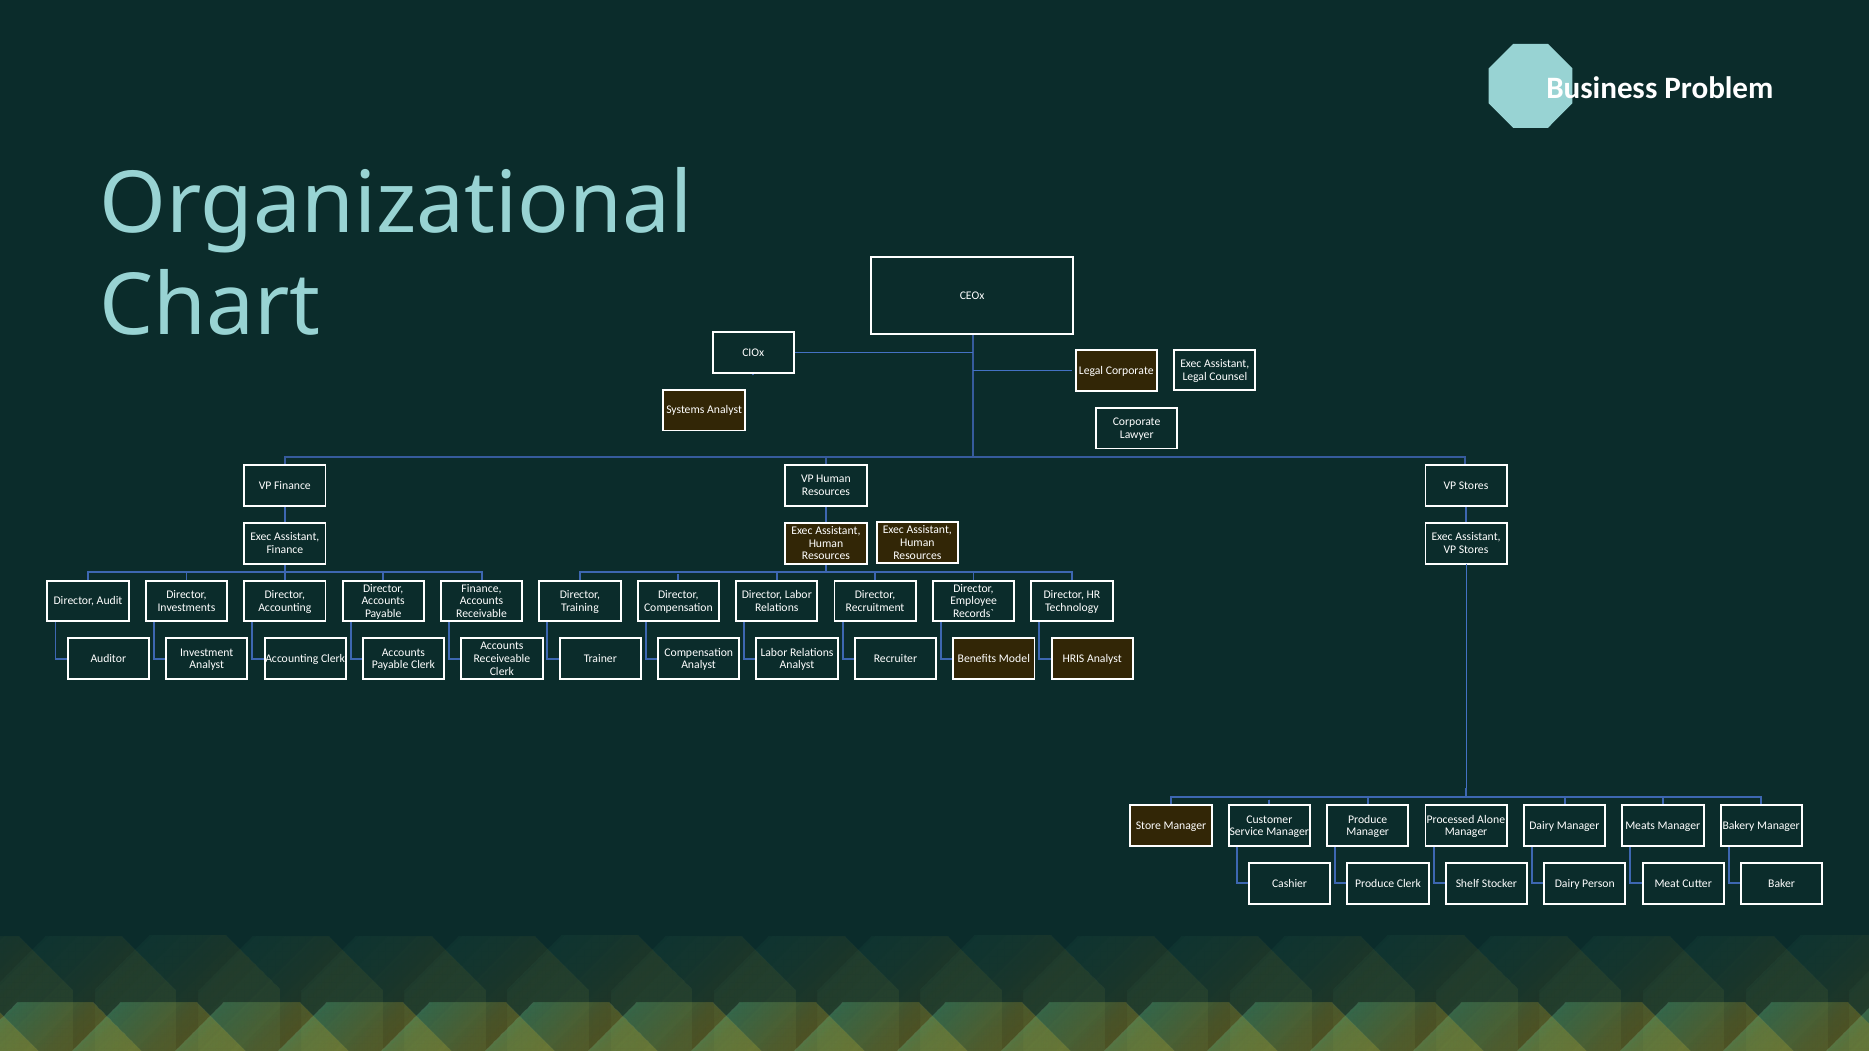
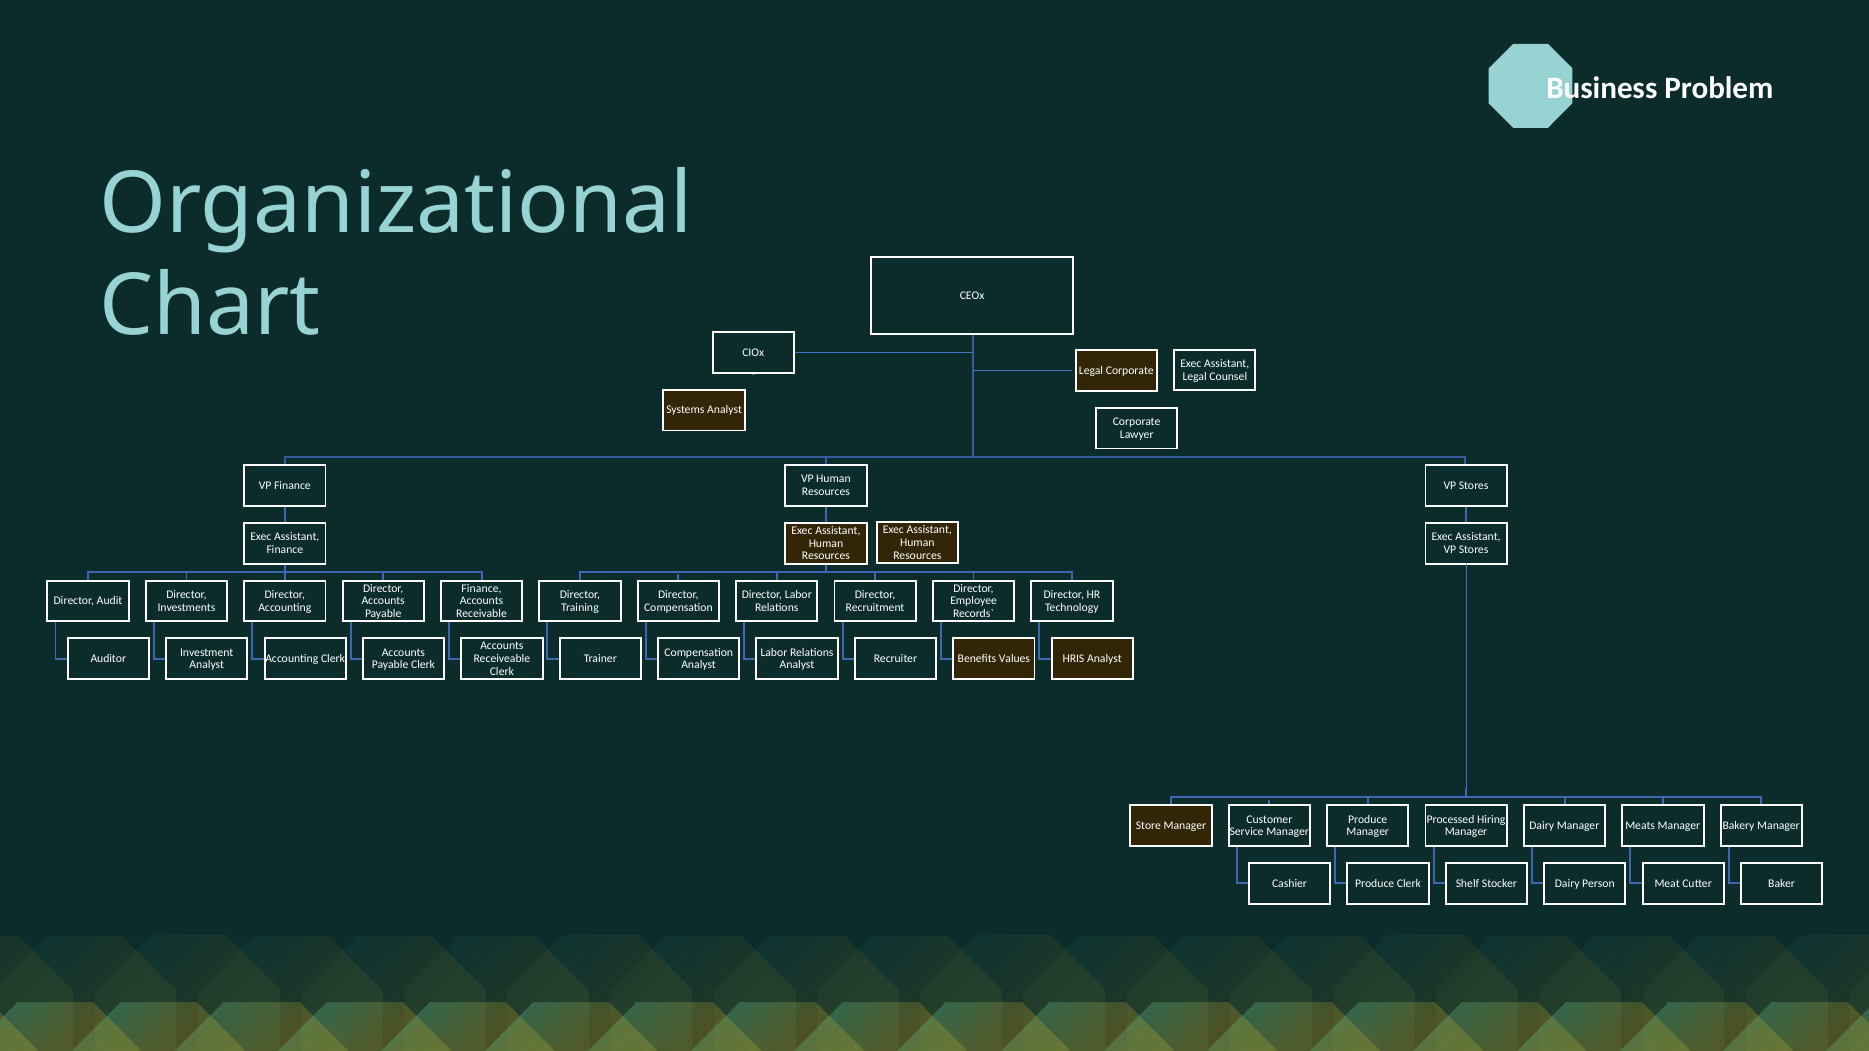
Model: Model -> Values (1014, 659)
Alone: Alone -> Hiring (1491, 820)
